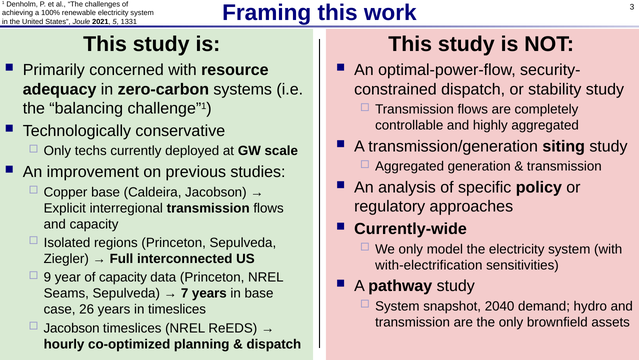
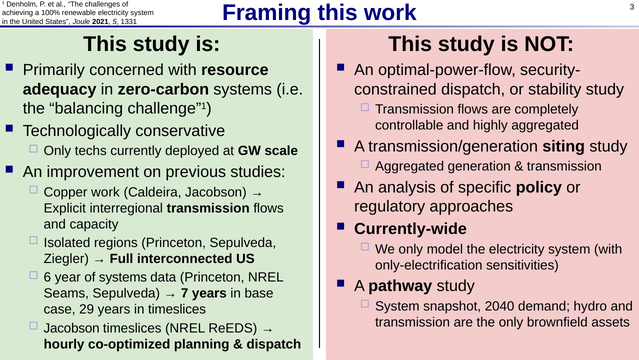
Copper base: base -> work (105, 192)
with-electrification: with-electrification -> only-electrification (429, 265)
9: 9 -> 6 (47, 277)
of capacity: capacity -> systems (123, 277)
26: 26 -> 29 (87, 309)
